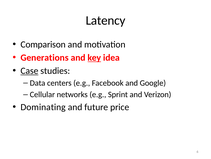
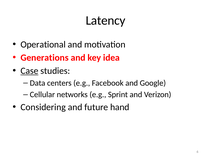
Comparison: Comparison -> Operational (43, 44)
key underline: present -> none (94, 57)
Dominating: Dominating -> Considering (43, 107)
price: price -> hand (120, 107)
